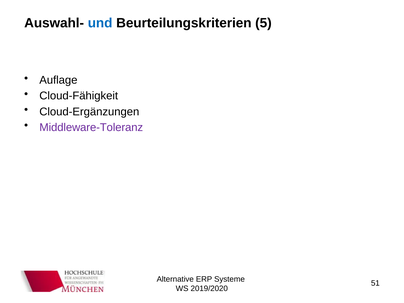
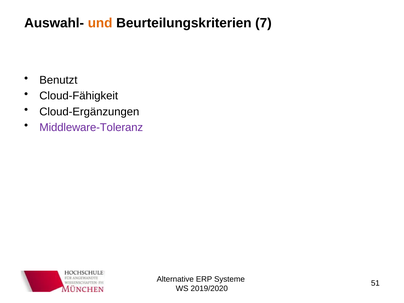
und colour: blue -> orange (100, 23)
5: 5 -> 7 (263, 23)
Auflage: Auflage -> Benutzt (58, 80)
